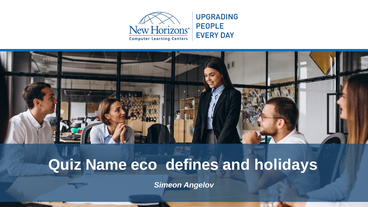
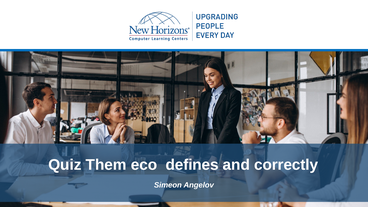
Name: Name -> Them (106, 165)
holidays: holidays -> correctly (286, 165)
